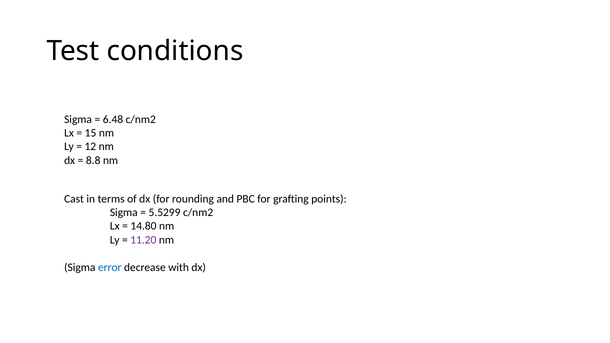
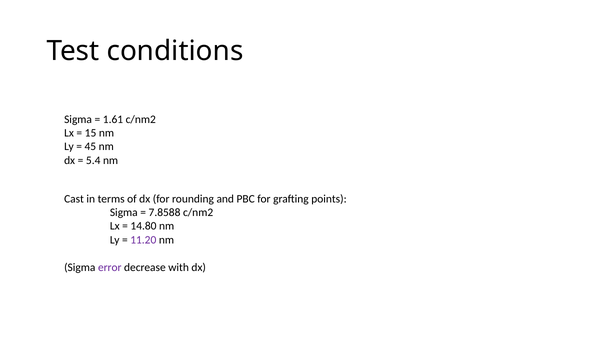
6.48: 6.48 -> 1.61 (113, 119)
12: 12 -> 45 (90, 147)
8.8: 8.8 -> 5.4 (93, 160)
5.5299: 5.5299 -> 7.8588 (165, 213)
error colour: blue -> purple (110, 267)
